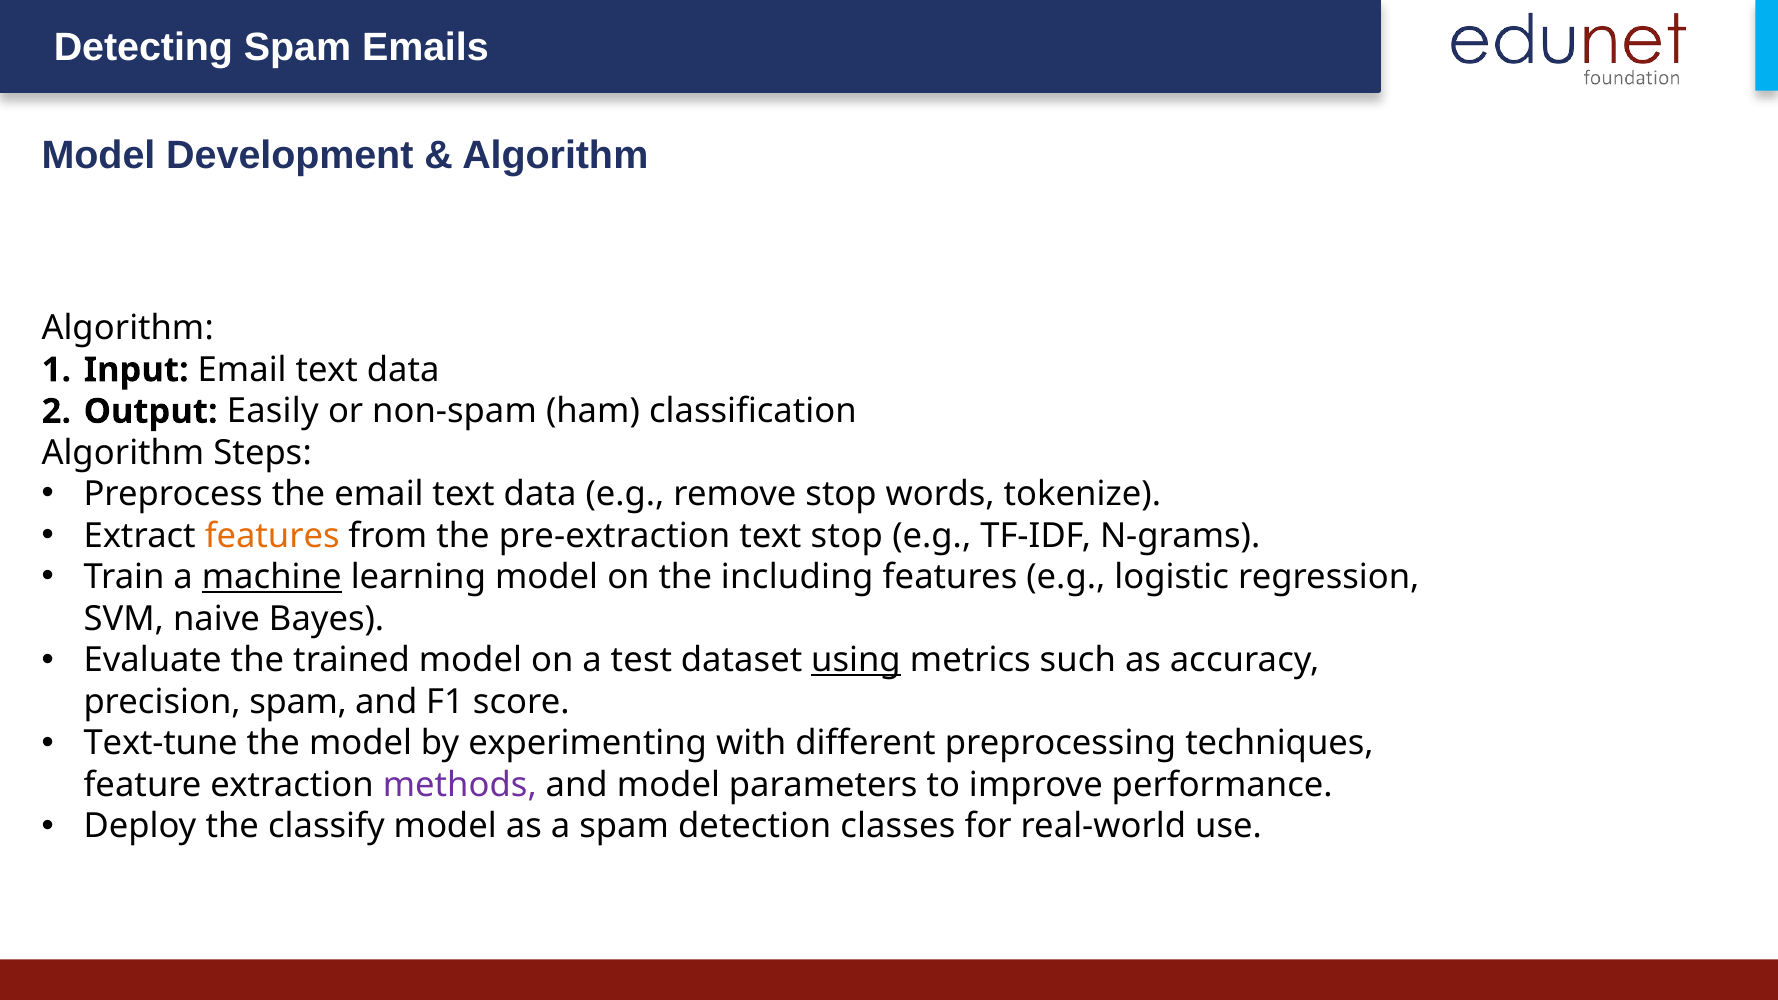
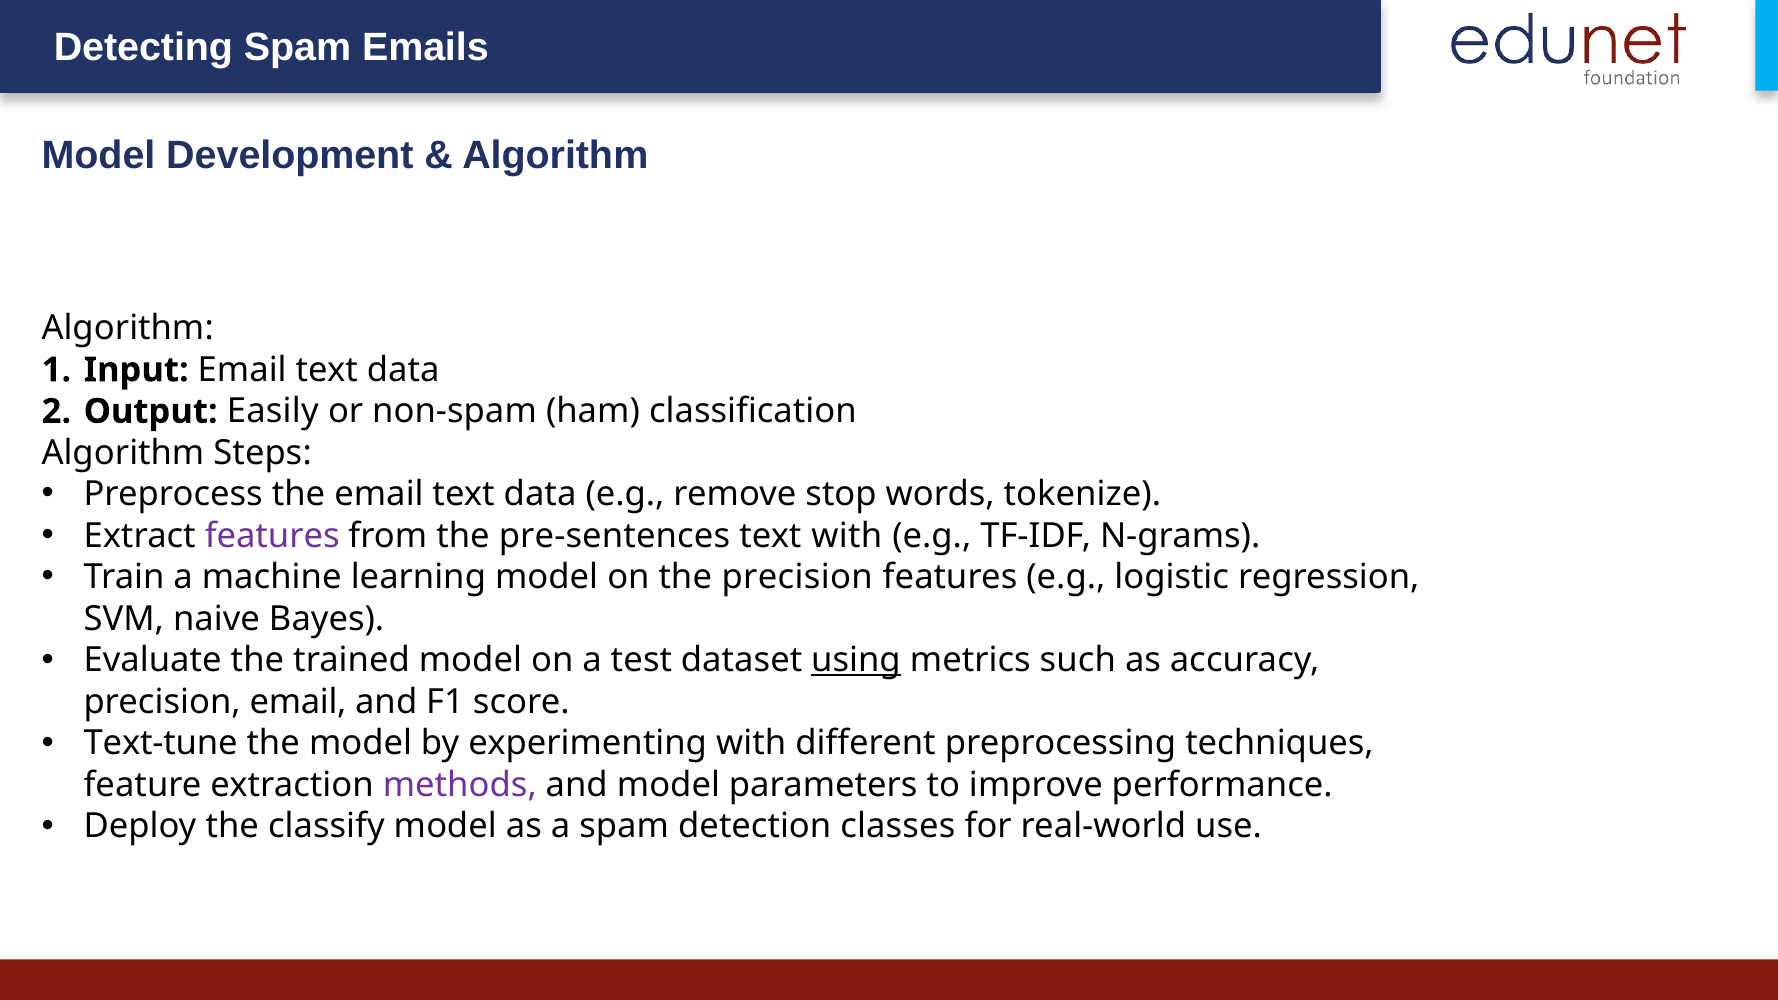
features colour: orange -> purple (272, 536)
pre-extraction: pre-extraction -> pre-sentences (614, 536)
text stop: stop -> with (847, 536)
machine underline: present -> none (272, 577)
the including: including -> precision (797, 577)
precision spam: spam -> email (298, 702)
